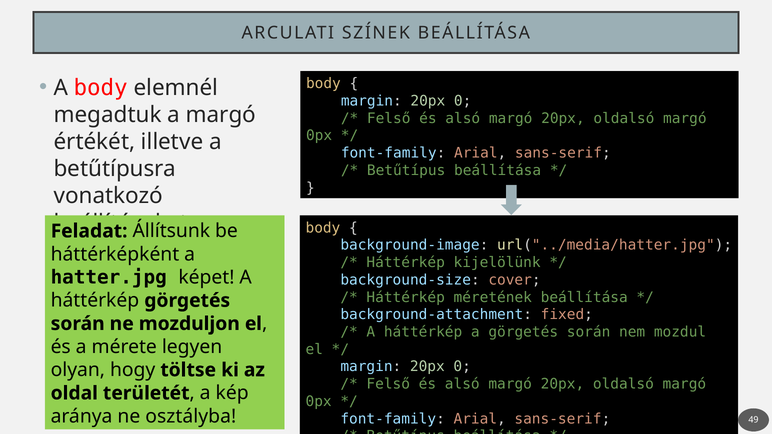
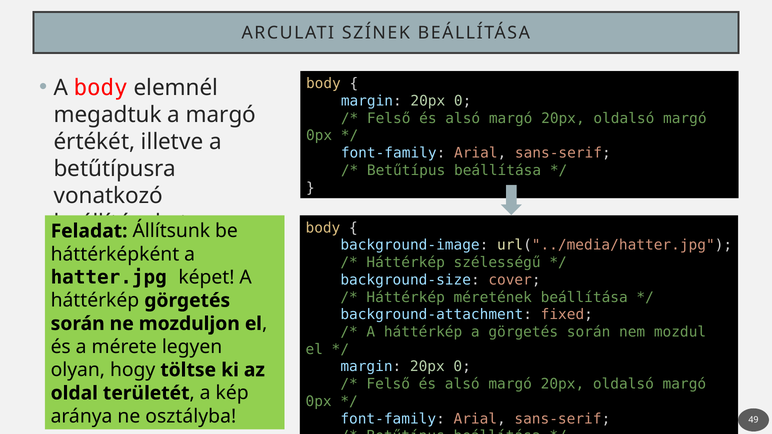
kijelölünk: kijelölünk -> szélességű (497, 263)
